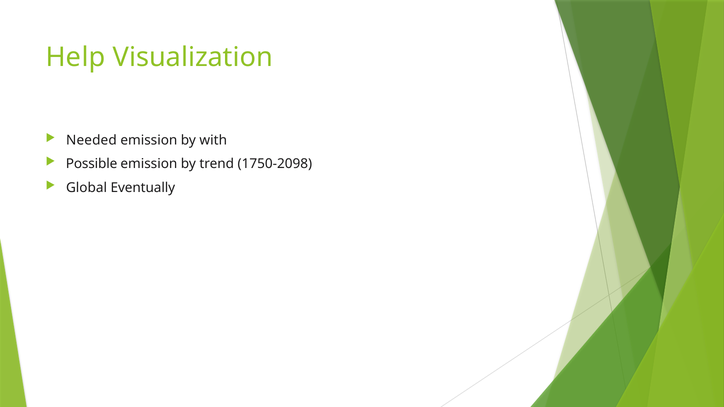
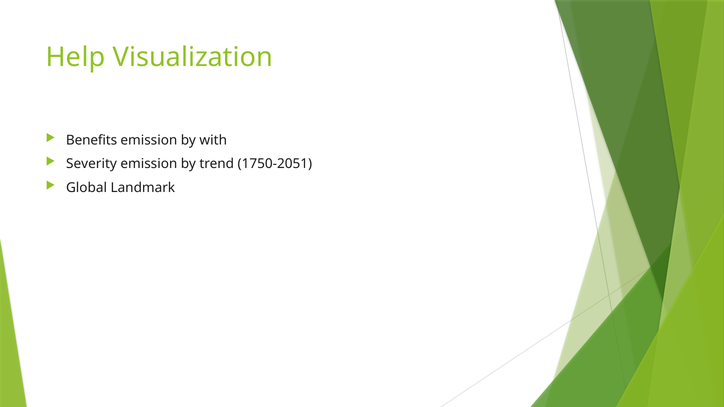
Needed: Needed -> Benefits (92, 140)
Possible: Possible -> Severity (91, 164)
1750-2098: 1750-2098 -> 1750-2051 (275, 164)
Eventually: Eventually -> Landmark (143, 188)
